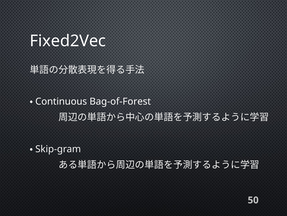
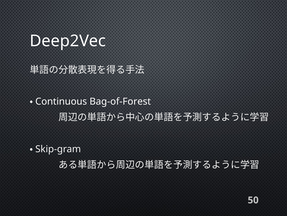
Fixed2Vec: Fixed2Vec -> Deep2Vec (68, 41)
